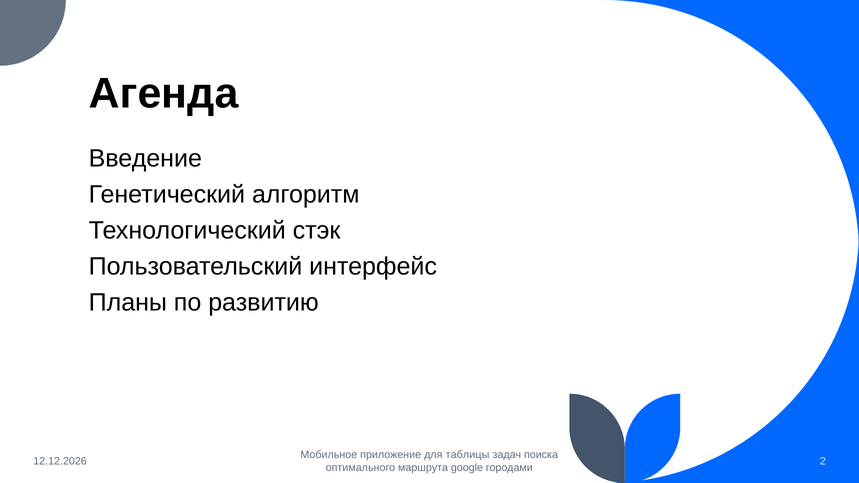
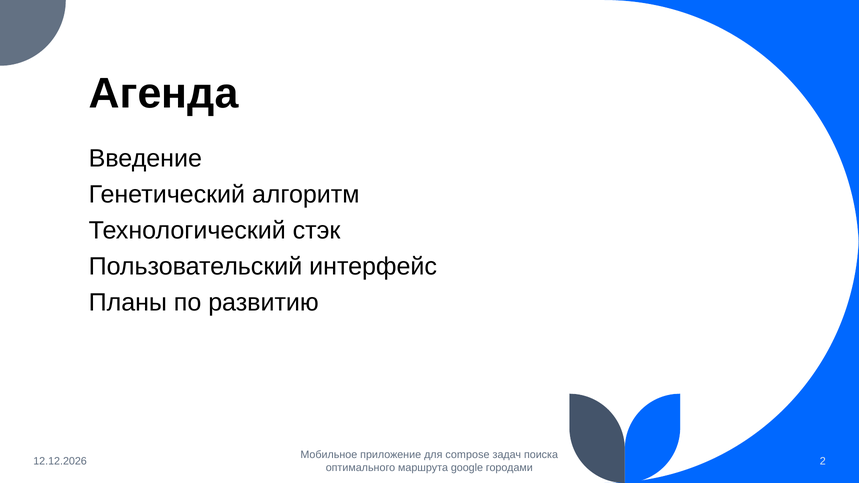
таблицы: таблицы -> compose (468, 455)
